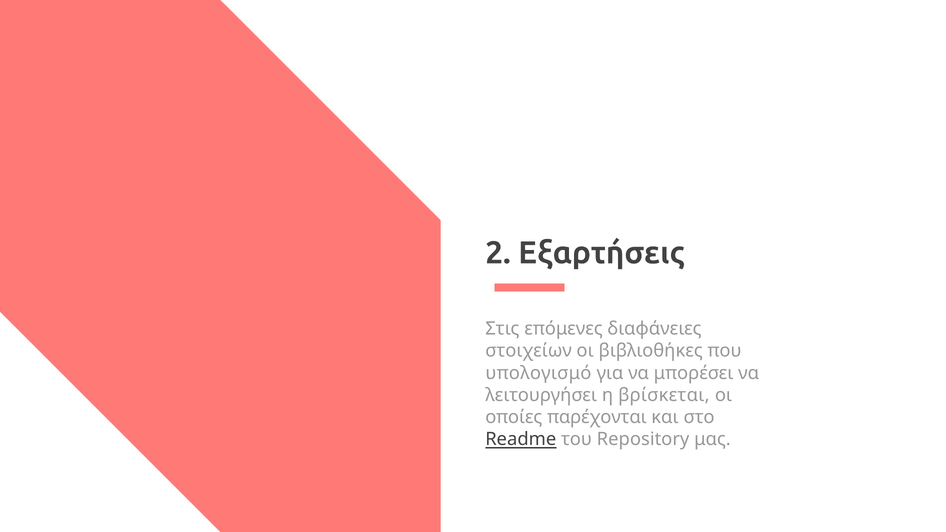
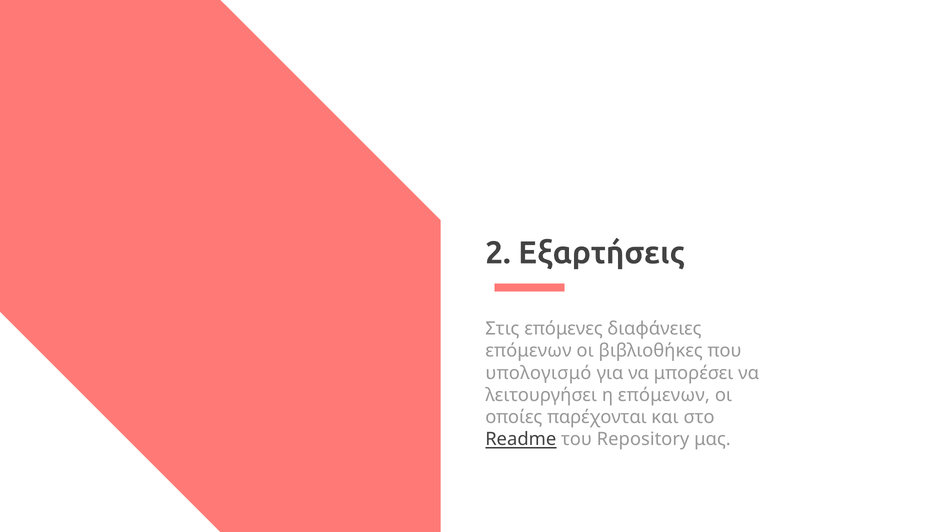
στοιχείων: στοιχείων -> επόμενων (528, 351)
η βρίσκεται: βρίσκεται -> επόμενων (664, 395)
